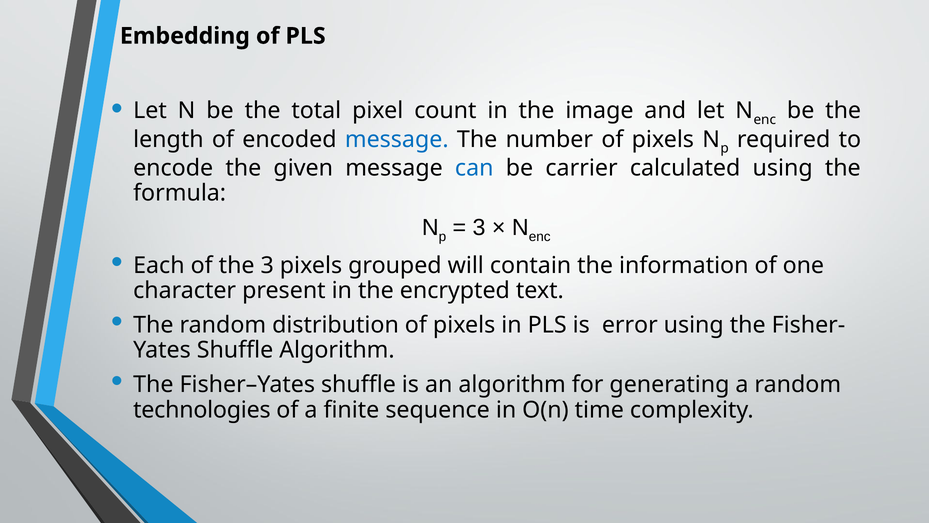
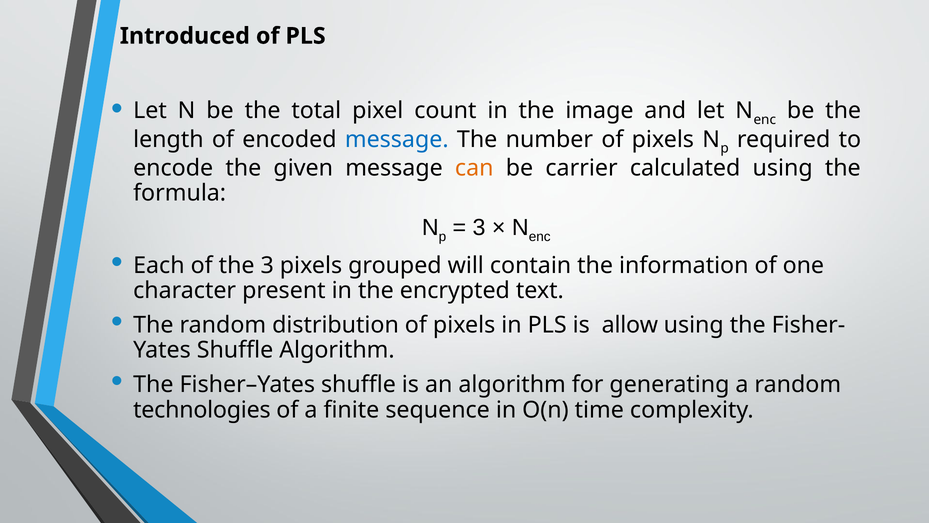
Embedding: Embedding -> Introduced (185, 36)
can colour: blue -> orange (474, 168)
error: error -> allow (630, 325)
